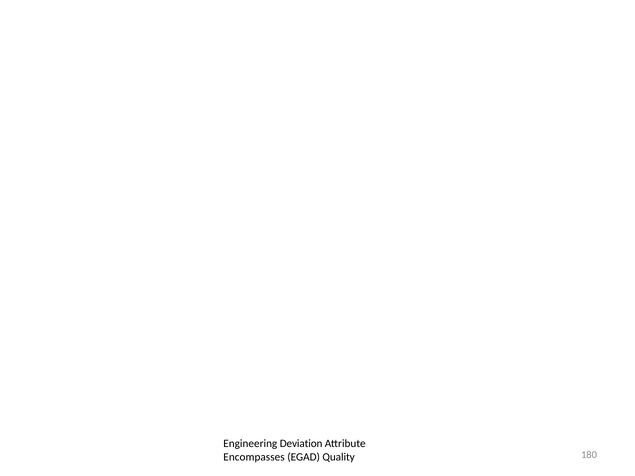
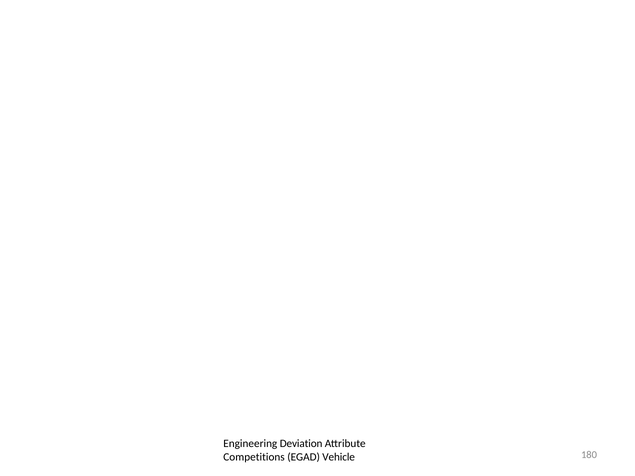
Encompasses: Encompasses -> Competitions (254, 457)
Quality: Quality -> Vehicle (339, 457)
